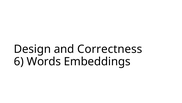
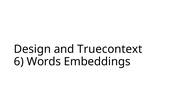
Correctness: Correctness -> Truecontext (110, 49)
